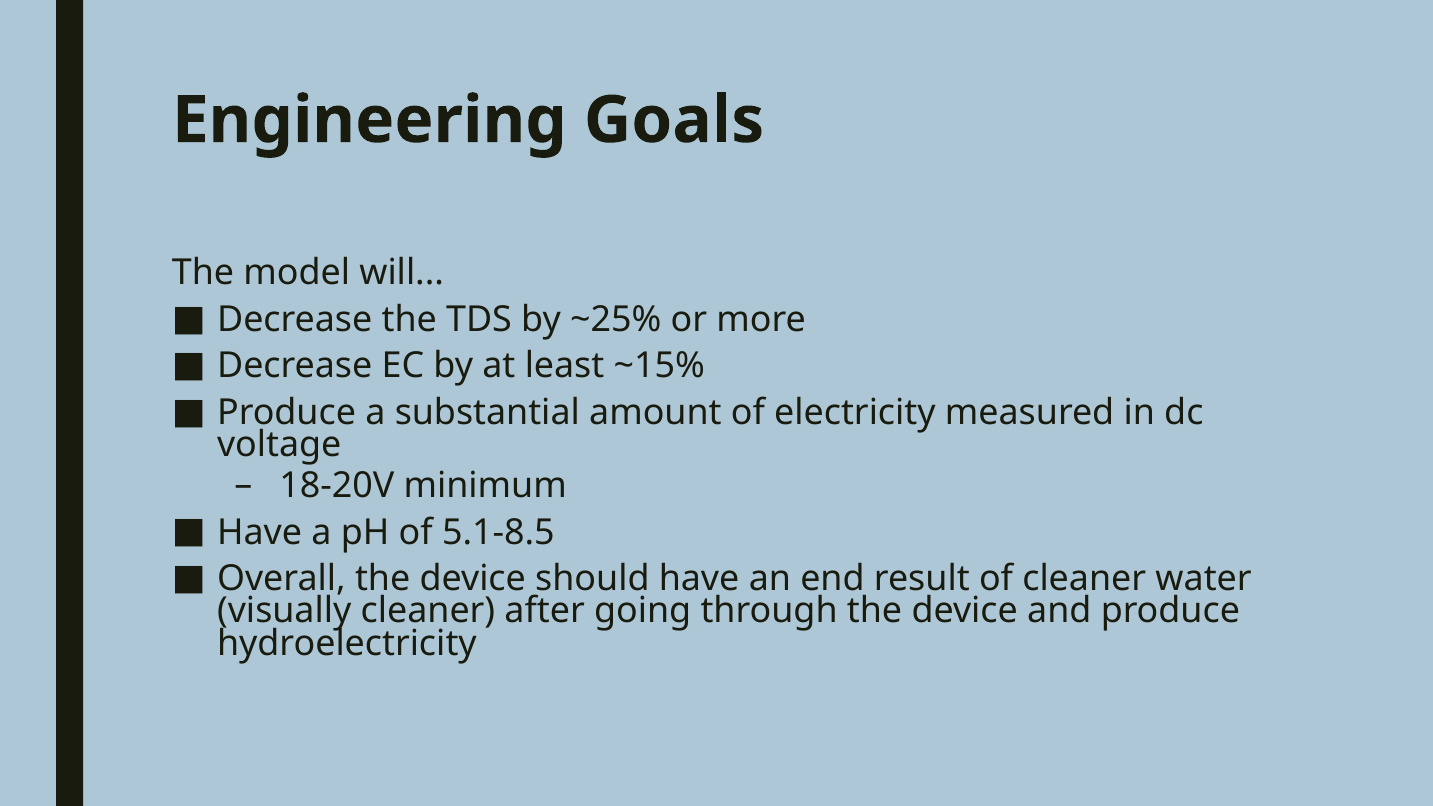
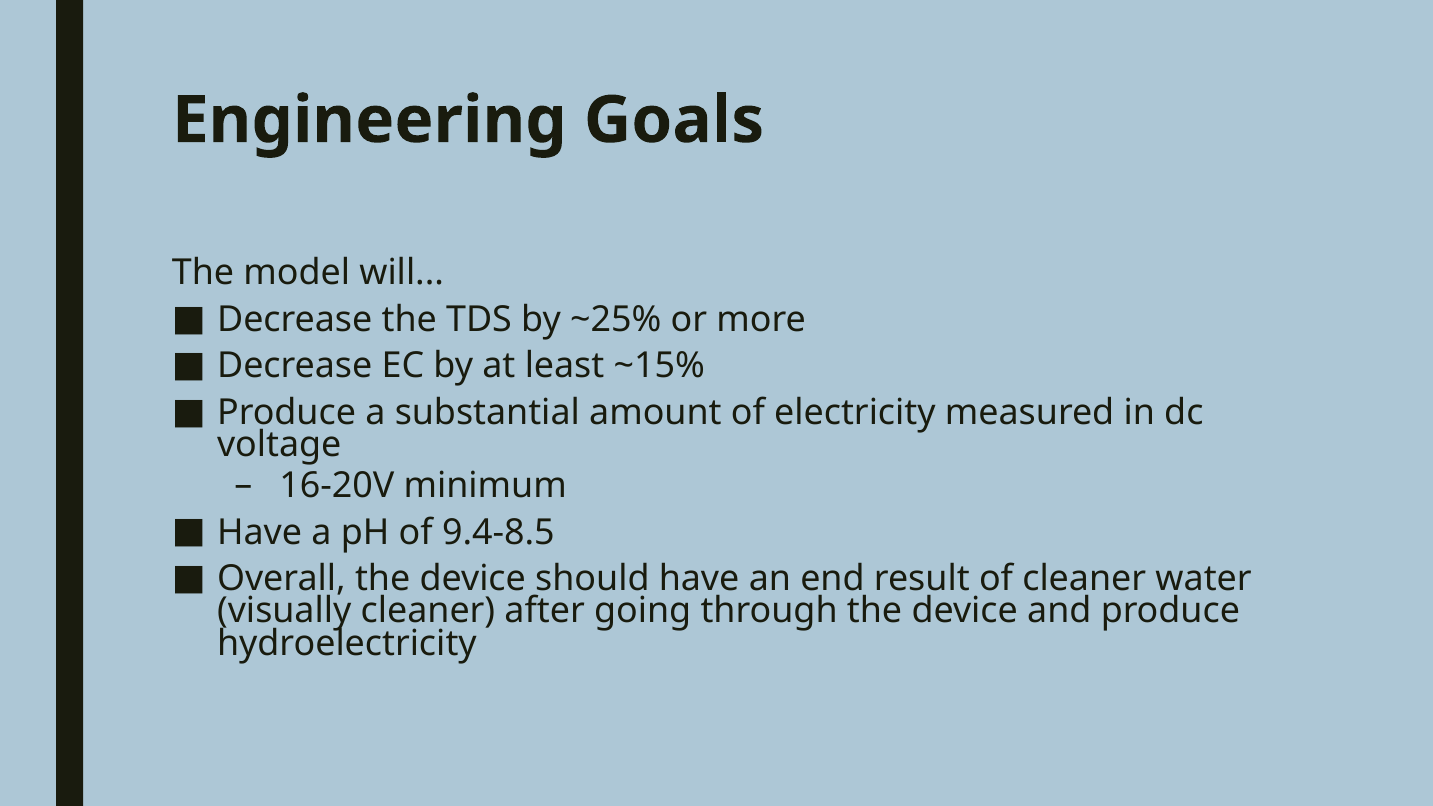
18-20V: 18-20V -> 16-20V (337, 486)
5.1-8.5: 5.1-8.5 -> 9.4-8.5 (498, 532)
